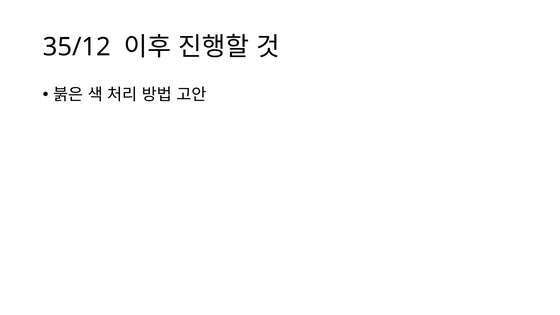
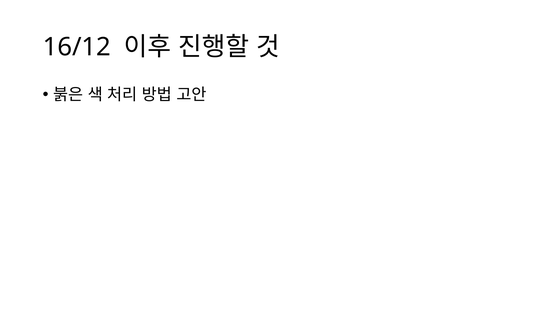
35/12: 35/12 -> 16/12 (77, 47)
